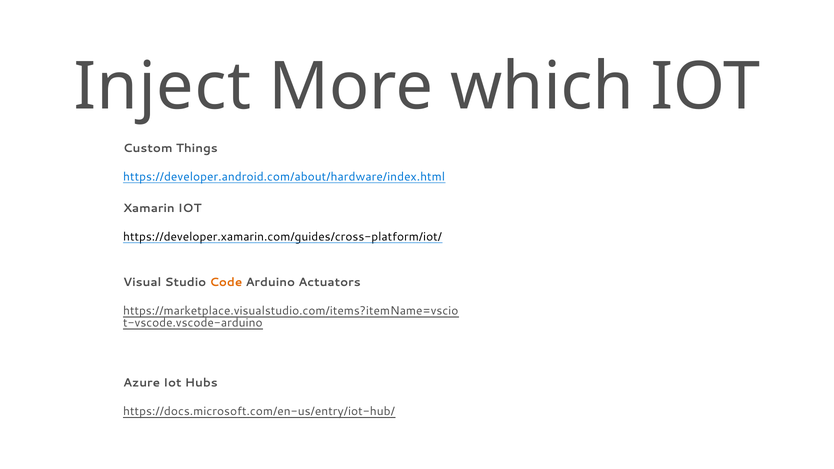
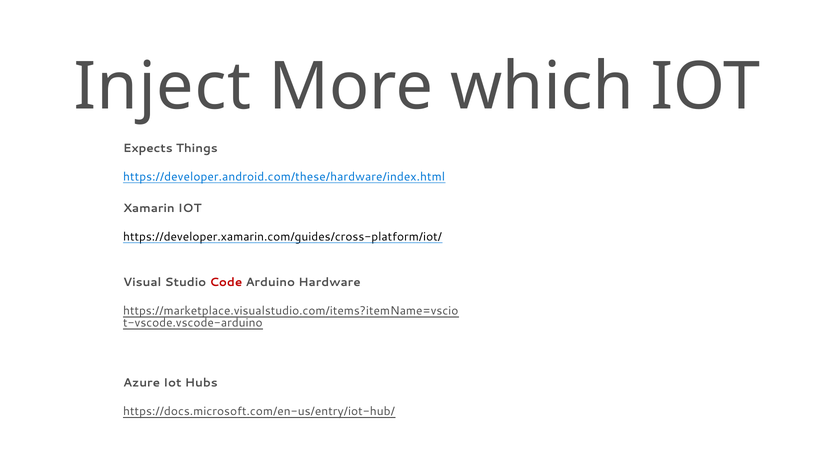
Custom: Custom -> Expects (148, 148)
https://developer.android.com/about/hardware/index.html: https://developer.android.com/about/hardware/index.html -> https://developer.android.com/these/hardware/index.html (284, 177)
Code colour: orange -> red (226, 282)
Actuators: Actuators -> Hardware (329, 282)
